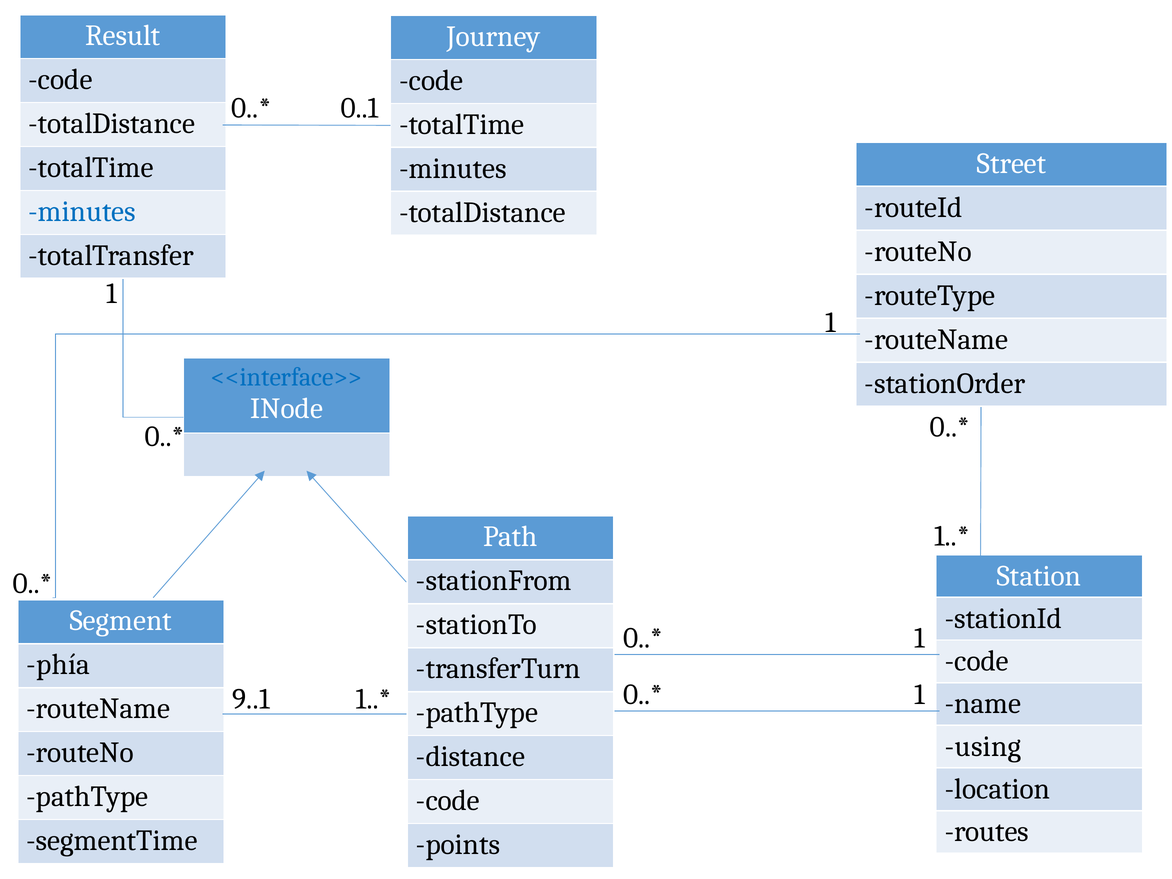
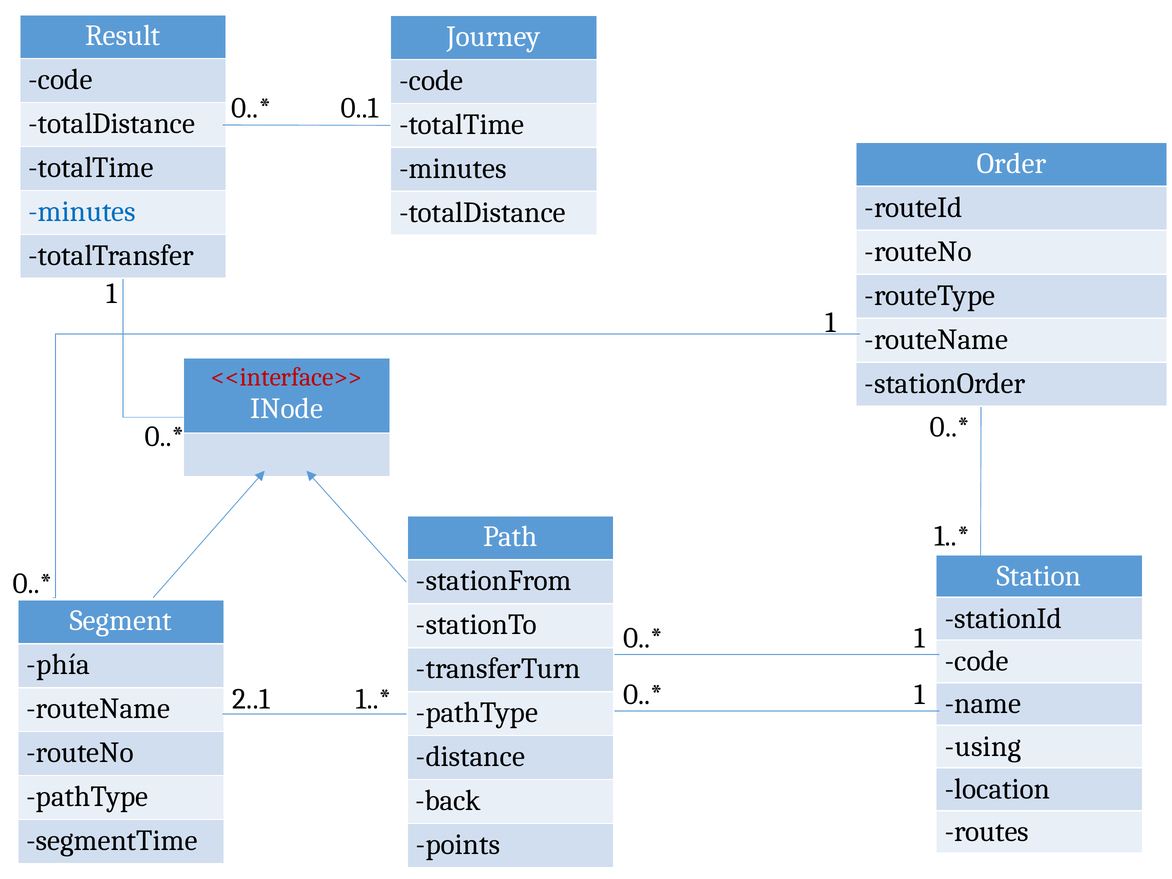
Street: Street -> Order (1011, 164)
<<interface>> colour: blue -> red (287, 377)
9..1: 9..1 -> 2..1 (251, 699)
code: code -> back (448, 801)
